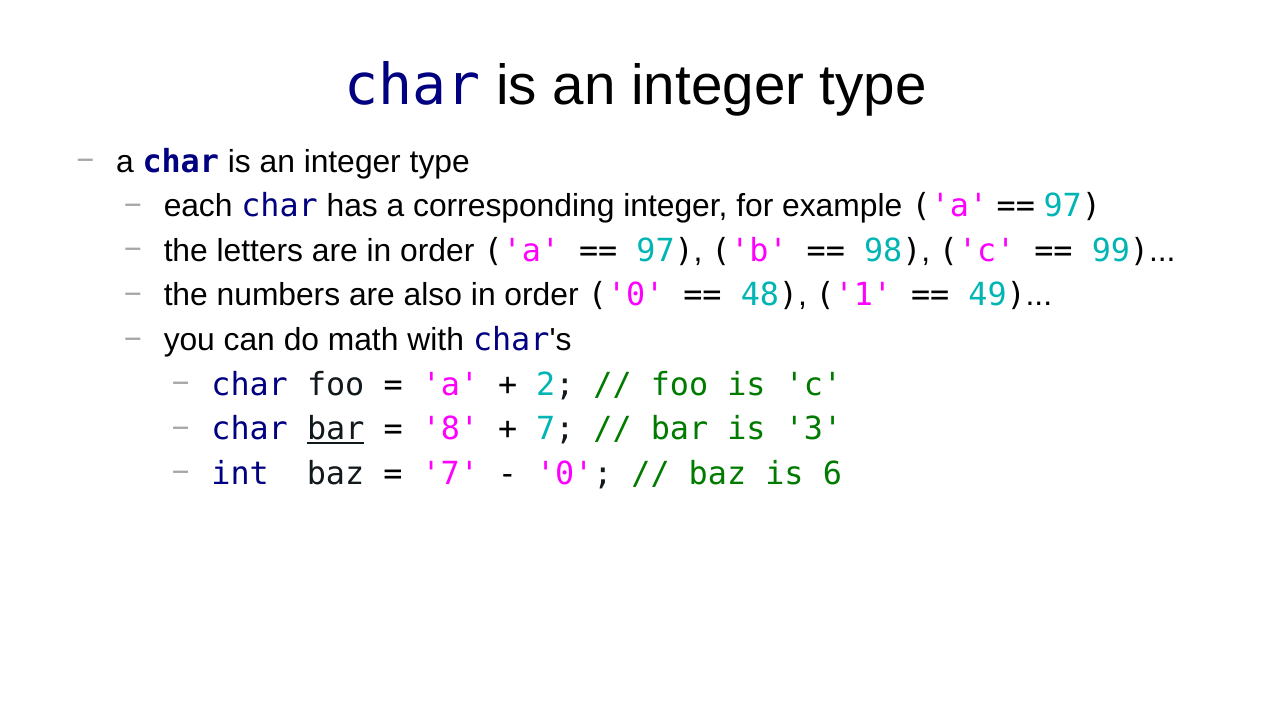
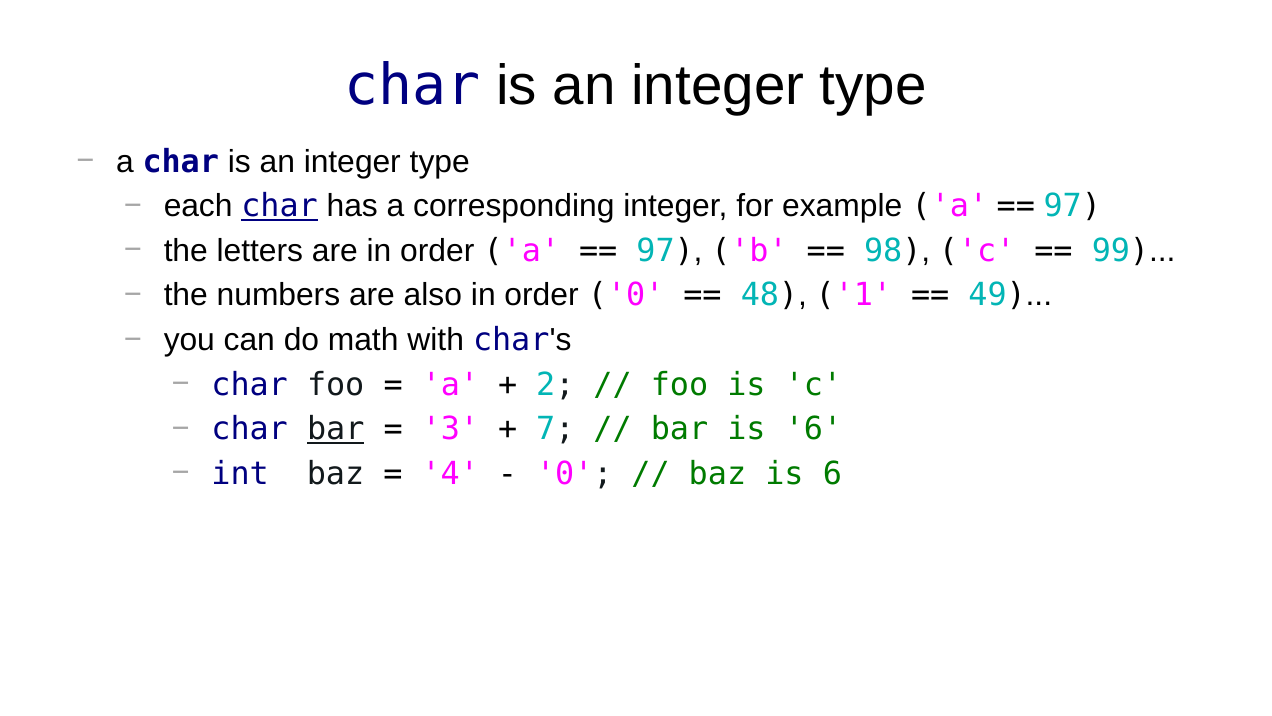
char underline: none -> present (280, 206)
8: 8 -> 3 (450, 429)
bar is 3: 3 -> 6 (813, 429)
7: 7 -> 4 (450, 473)
